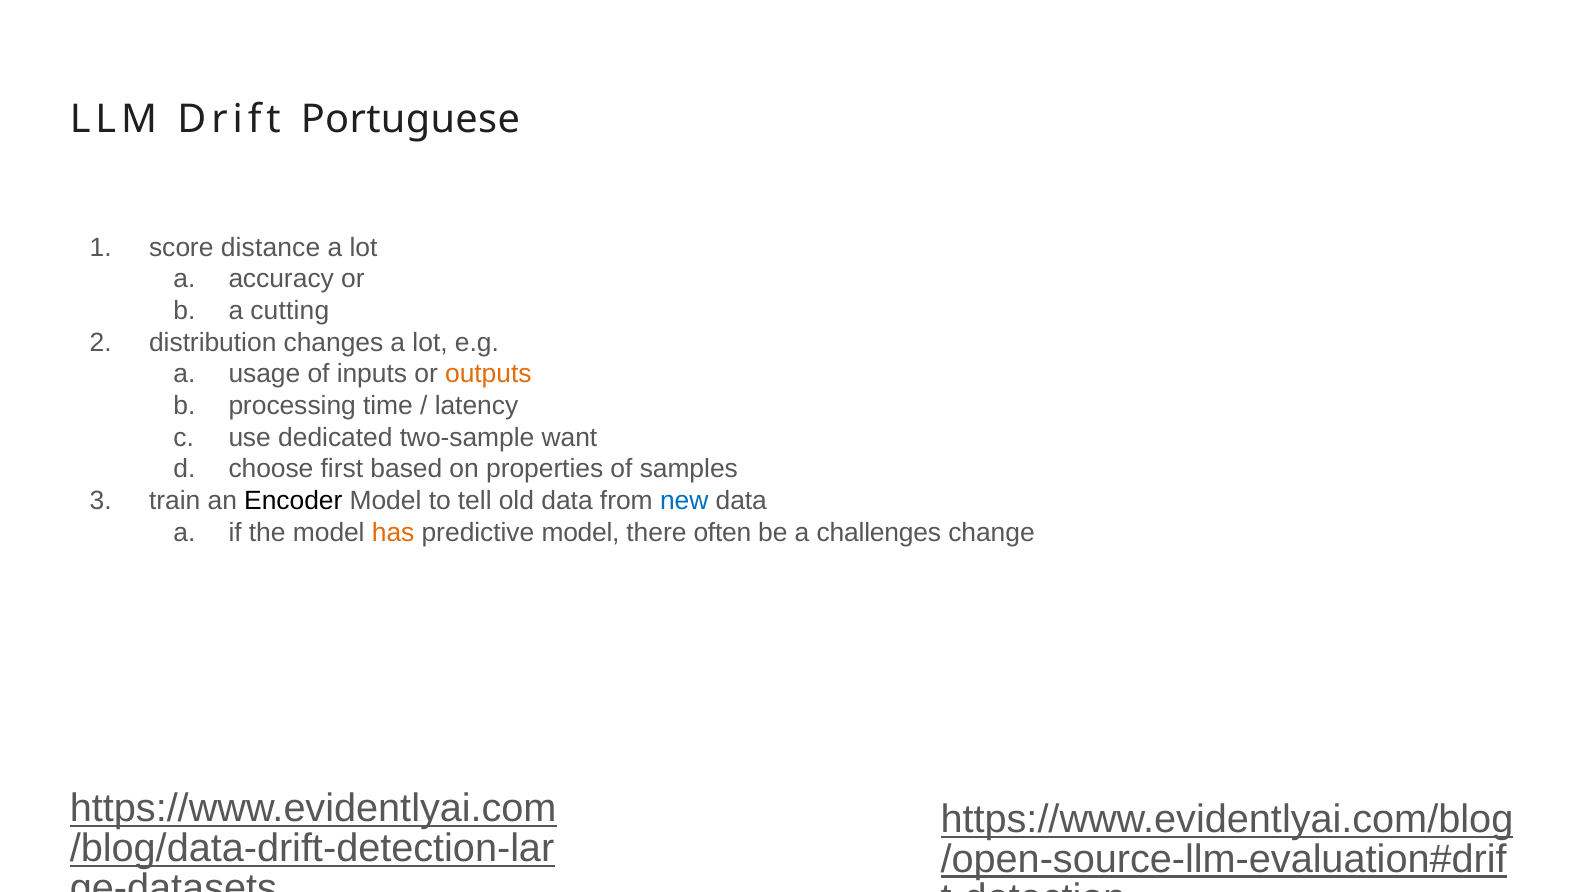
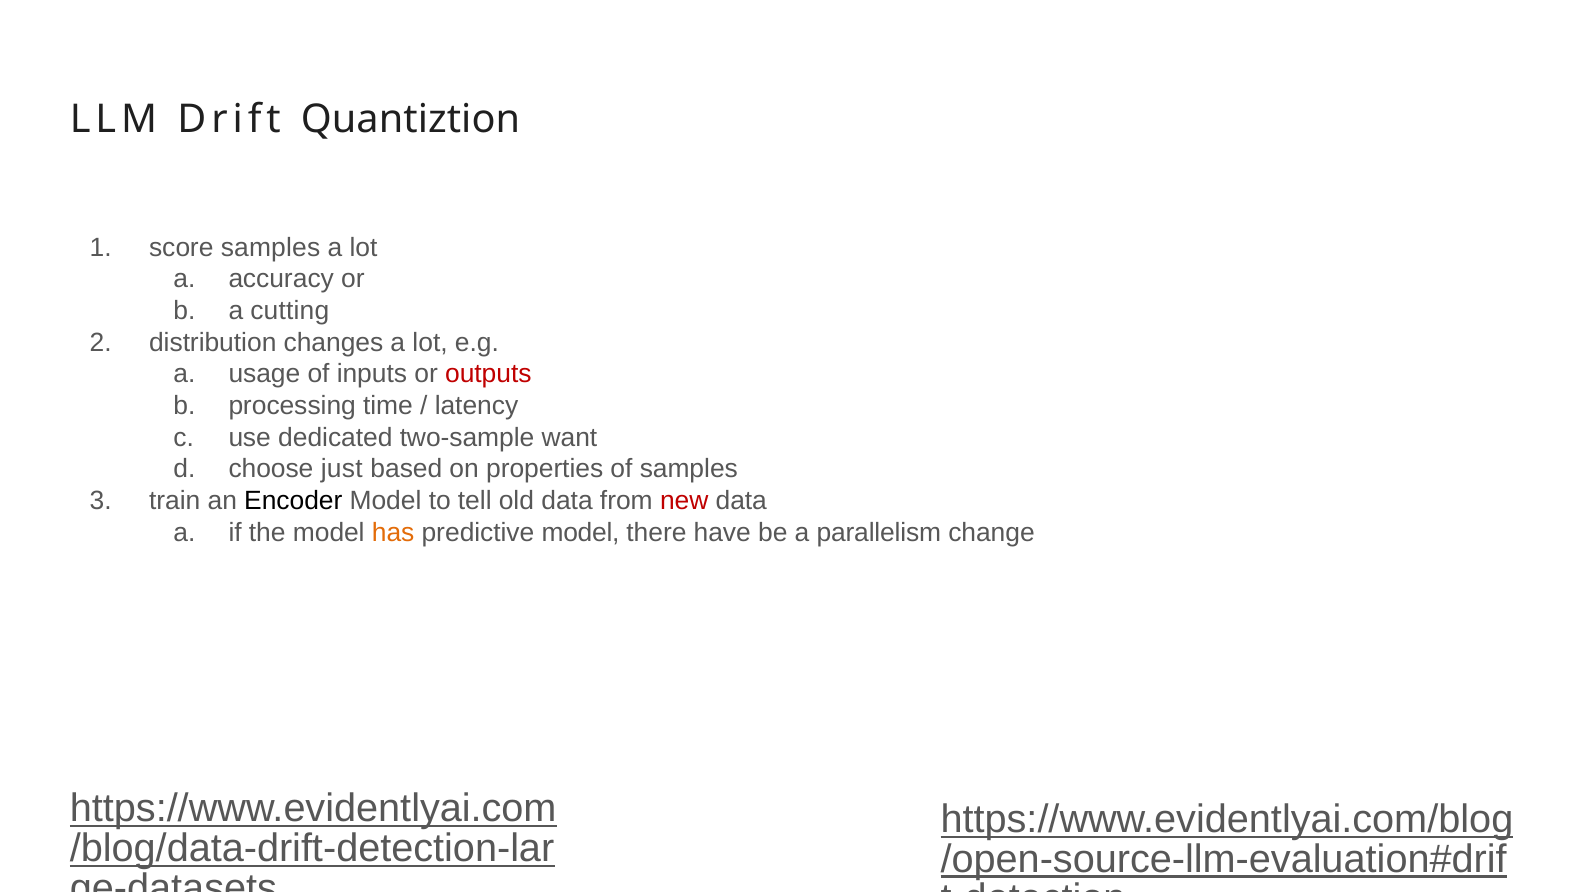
Portuguese: Portuguese -> Quantiztion (410, 120)
score distance: distance -> samples (271, 248)
outputs colour: orange -> red (488, 374)
first: first -> just (342, 469)
new colour: blue -> red (684, 501)
often: often -> have (722, 533)
challenges: challenges -> parallelism (879, 533)
